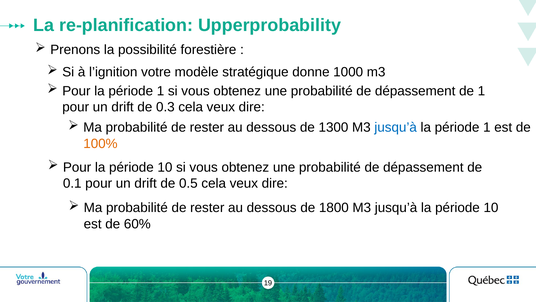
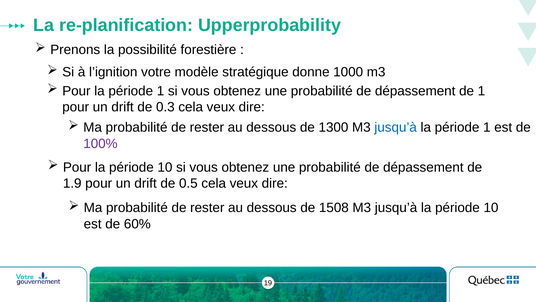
100% colour: orange -> purple (100, 143)
0.1: 0.1 -> 1.9 (72, 183)
1800: 1800 -> 1508 (334, 207)
